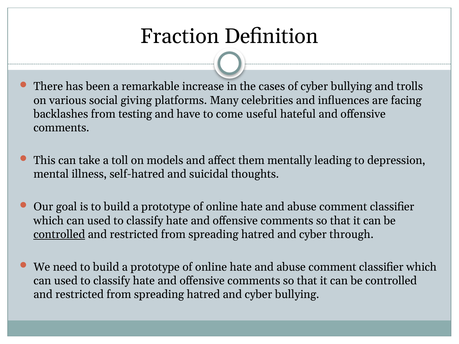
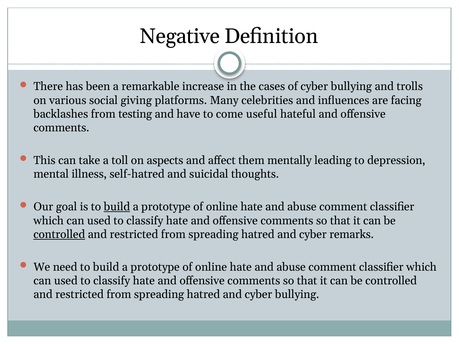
Fraction: Fraction -> Negative (180, 36)
models: models -> aspects (165, 161)
build underline: none -> present (117, 207)
through: through -> remarks (352, 234)
